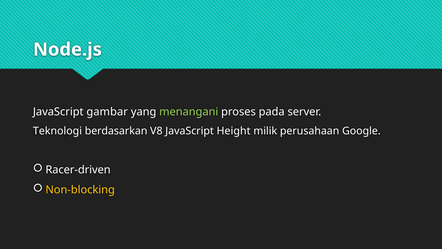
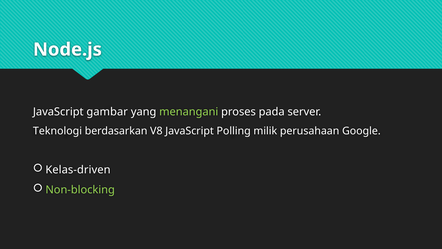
Height: Height -> Polling (234, 131)
Racer-driven: Racer-driven -> Kelas-driven (78, 170)
Non-blocking colour: yellow -> light green (80, 190)
